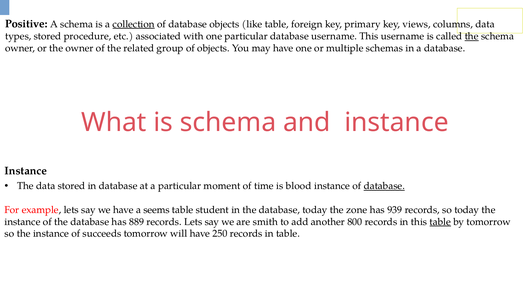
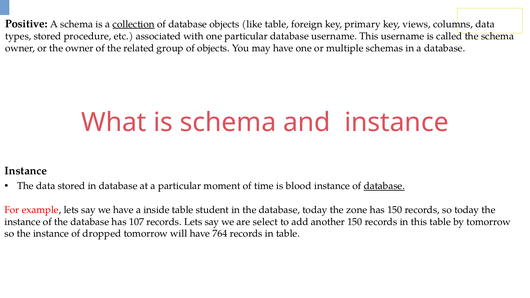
the underline: present -> none (472, 36)
seems: seems -> inside (157, 210)
has 939: 939 -> 150 (395, 210)
889: 889 -> 107 (137, 222)
smith: smith -> select (265, 222)
another 800: 800 -> 150 (355, 222)
table underline: present -> none (440, 222)
succeeds: succeeds -> dropped (102, 234)
250: 250 -> 764 (220, 234)
